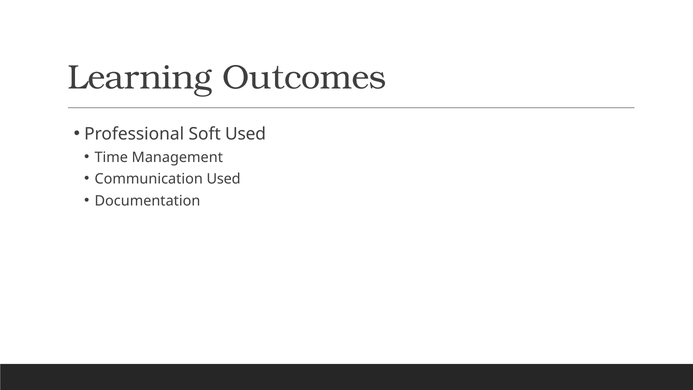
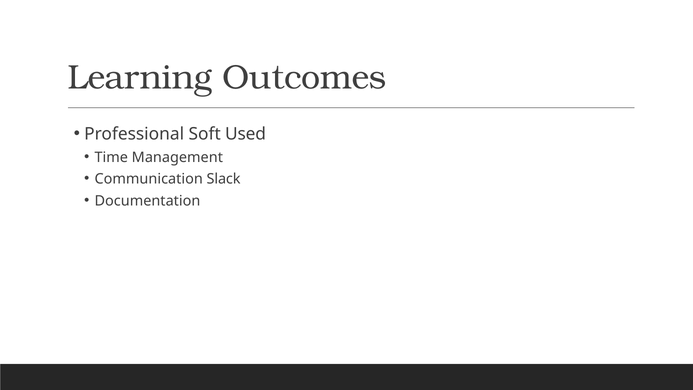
Communication Used: Used -> Slack (224, 179)
